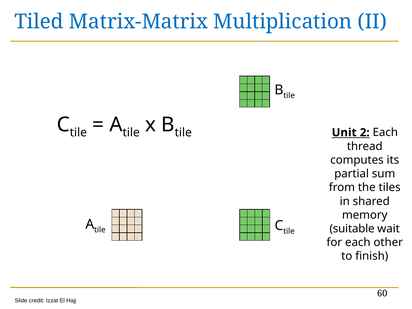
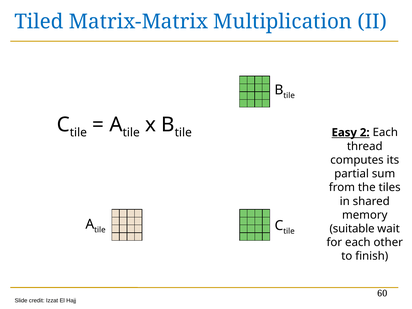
Unit: Unit -> Easy (344, 133)
